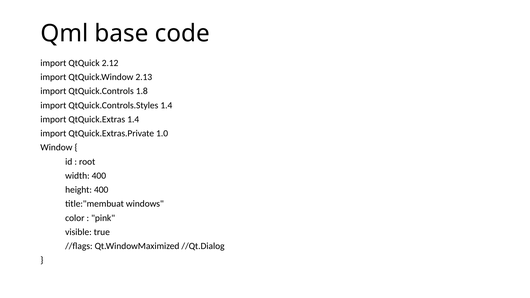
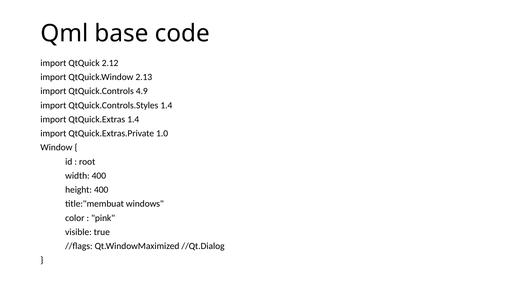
1.8: 1.8 -> 4.9 (142, 91)
